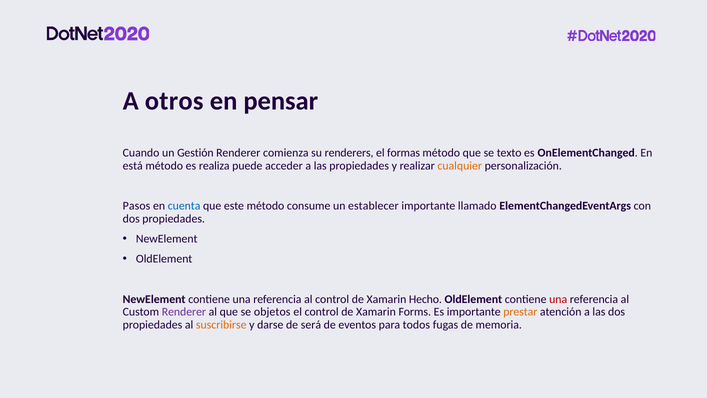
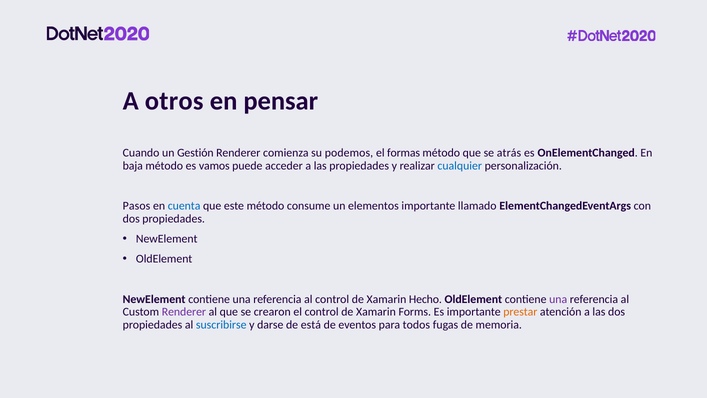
renderers: renderers -> podemos (349, 153)
texto: texto -> atrás (509, 153)
está: está -> baja (133, 166)
realiza: realiza -> vamos (214, 166)
cualquier colour: orange -> blue (460, 166)
establecer: establecer -> elementos (373, 206)
una colour: red -> purple (558, 299)
objetos: objetos -> crearon (272, 312)
suscribirse colour: orange -> blue (221, 325)
será: será -> está (311, 325)
